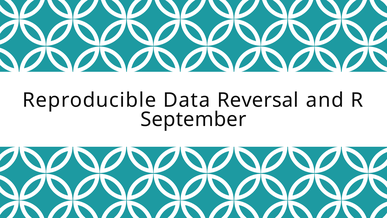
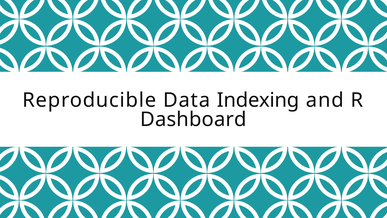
Reversal: Reversal -> Indexing (258, 100)
September: September -> Dashboard (193, 119)
